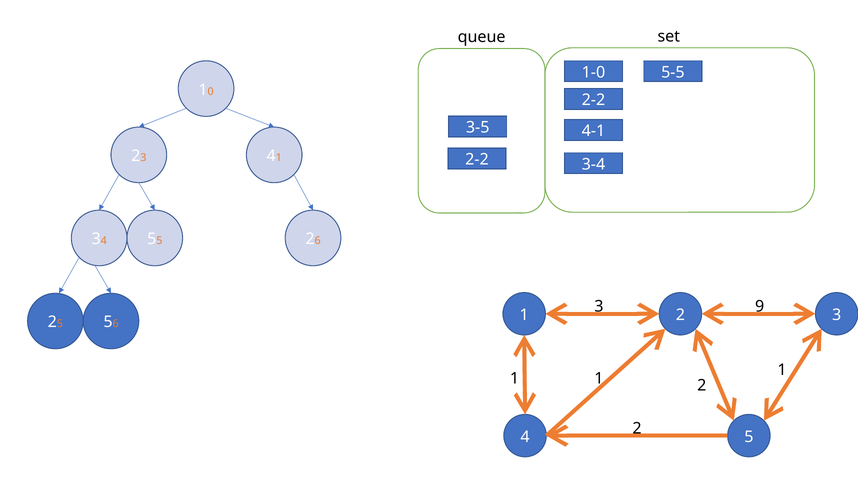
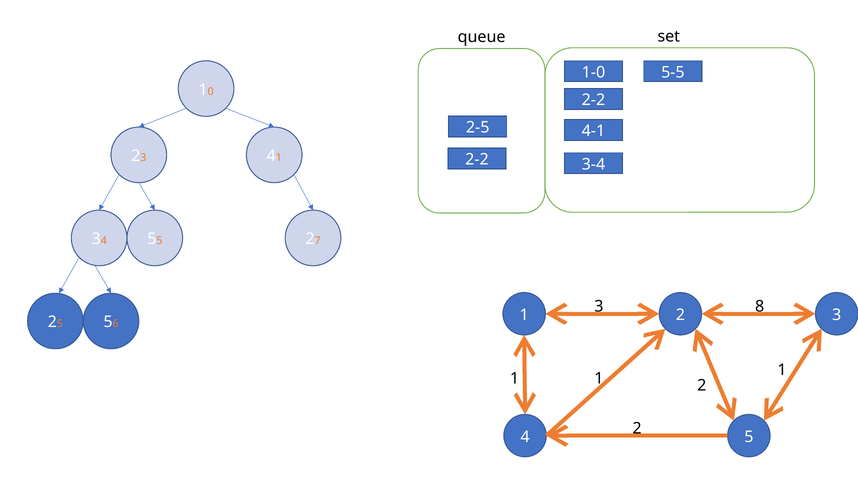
3-5: 3-5 -> 2-5 (478, 128)
2 6: 6 -> 7 (318, 241)
9: 9 -> 8 (760, 307)
